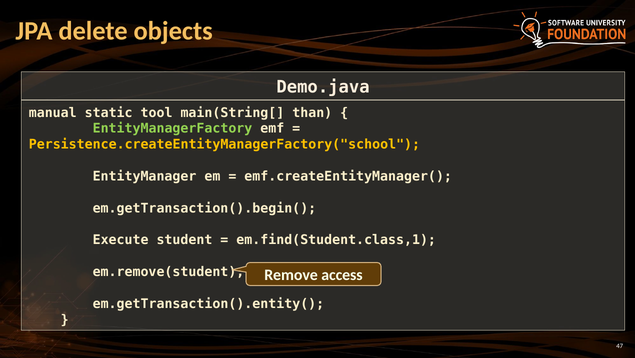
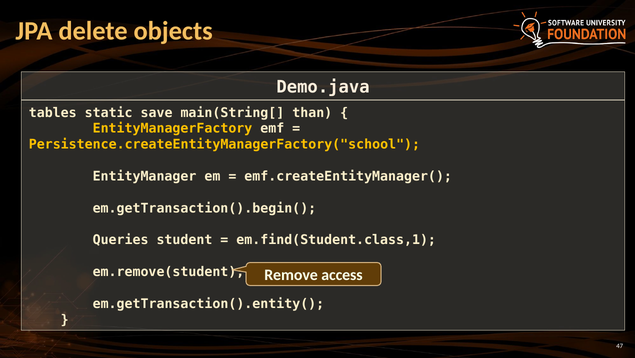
manual: manual -> tables (53, 112)
tool: tool -> save (157, 112)
EntityManagerFactory colour: light green -> yellow (172, 128)
Execute: Execute -> Queries (121, 240)
